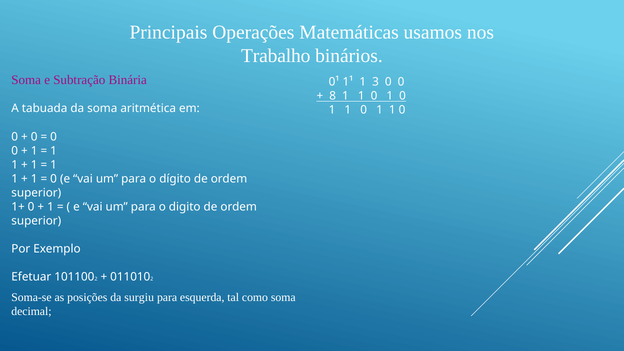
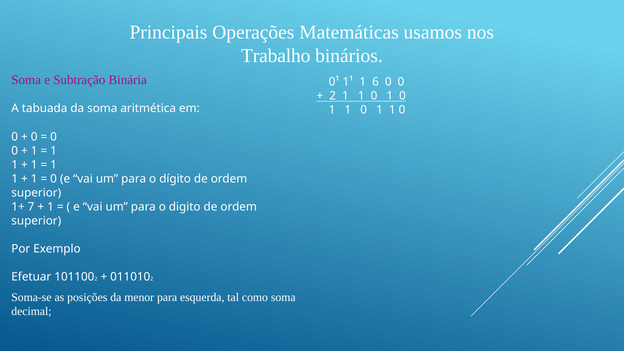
3: 3 -> 6 (376, 82)
8: 8 -> 2 (333, 96)
1+ 0: 0 -> 7 (31, 207)
surgiu: surgiu -> menor (139, 297)
